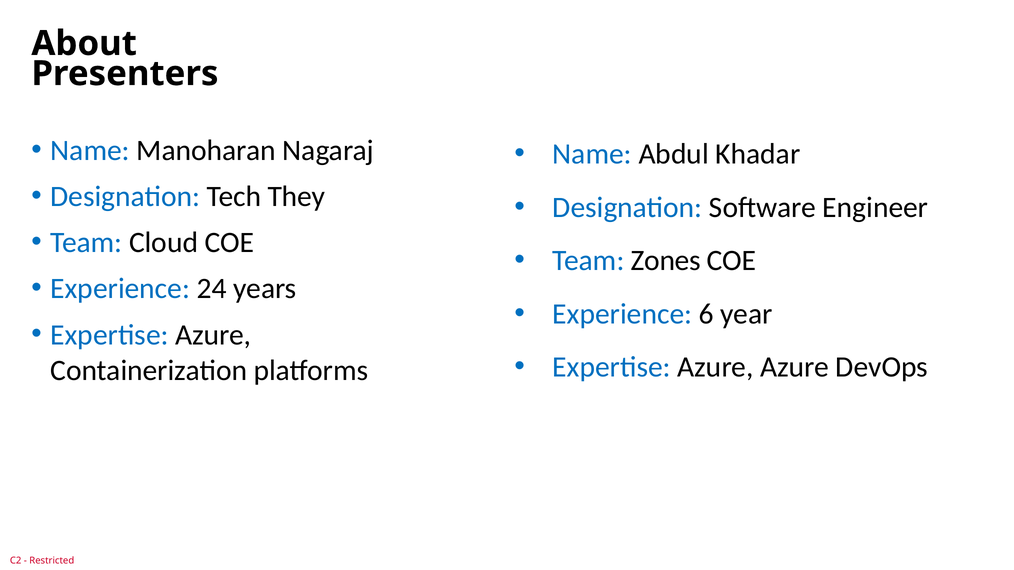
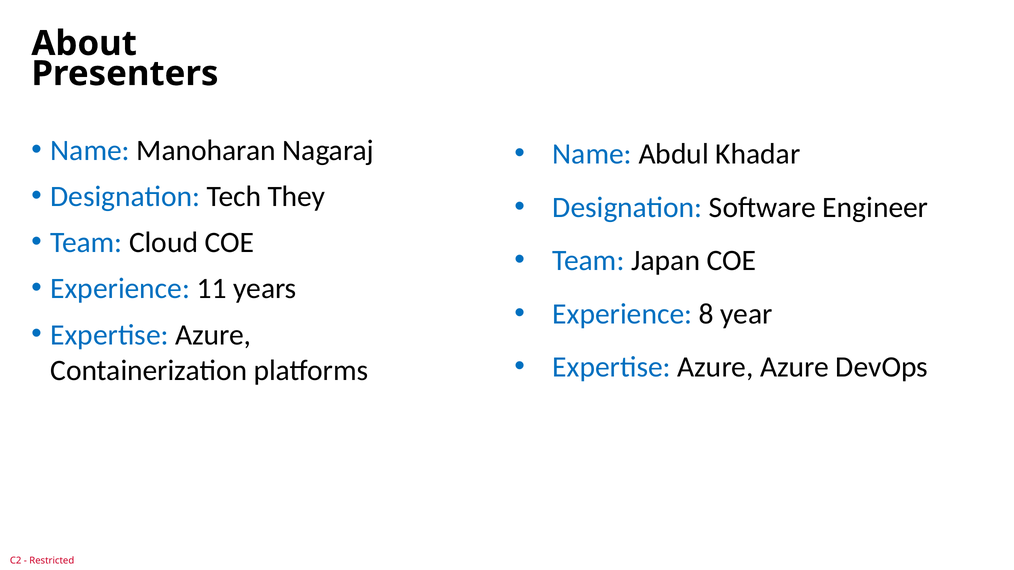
Zones: Zones -> Japan (666, 261)
24: 24 -> 11 (212, 289)
6: 6 -> 8 (706, 314)
